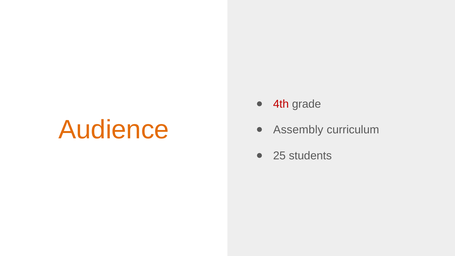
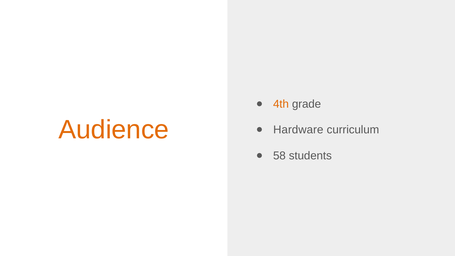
4th colour: red -> orange (281, 104)
Assembly: Assembly -> Hardware (298, 130)
25: 25 -> 58 (279, 156)
